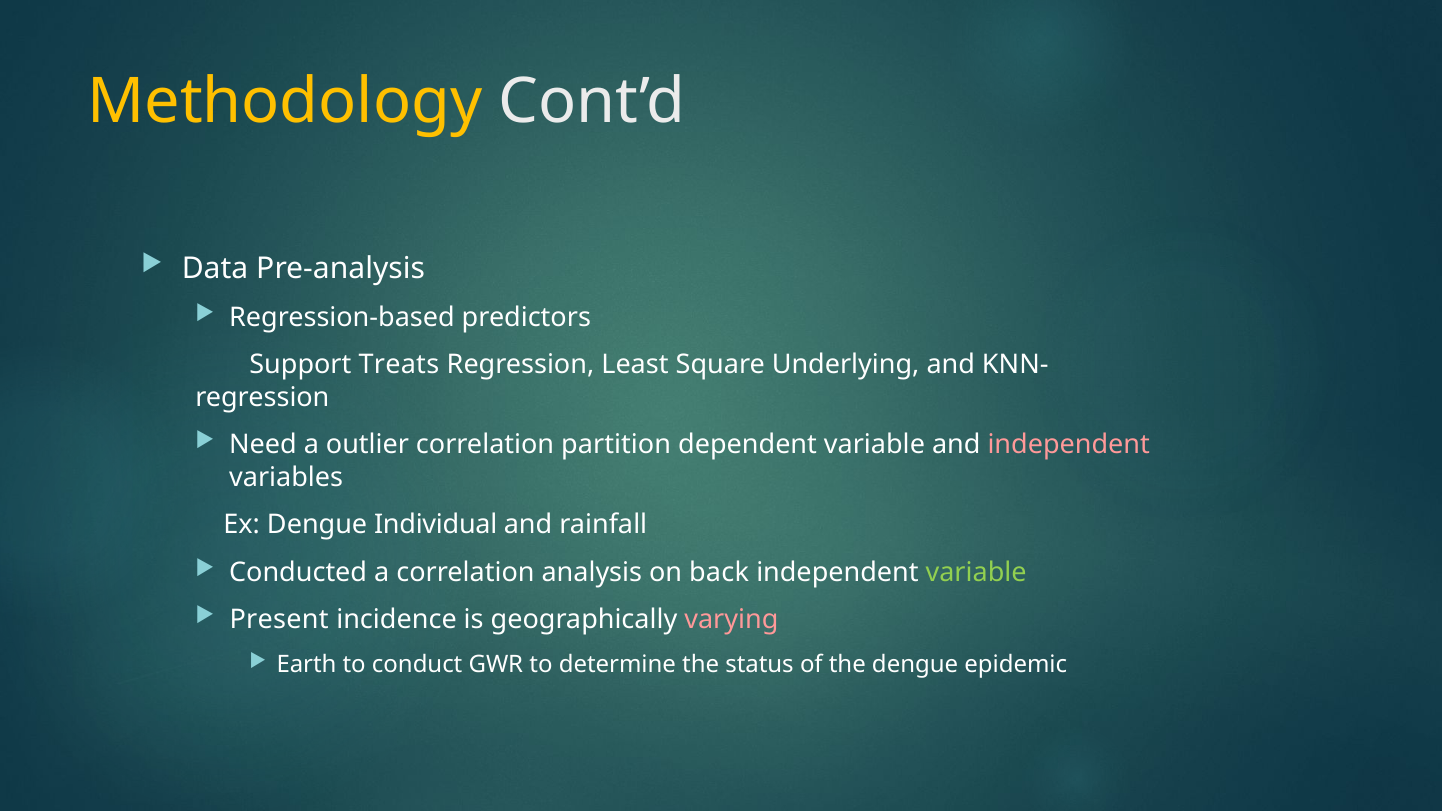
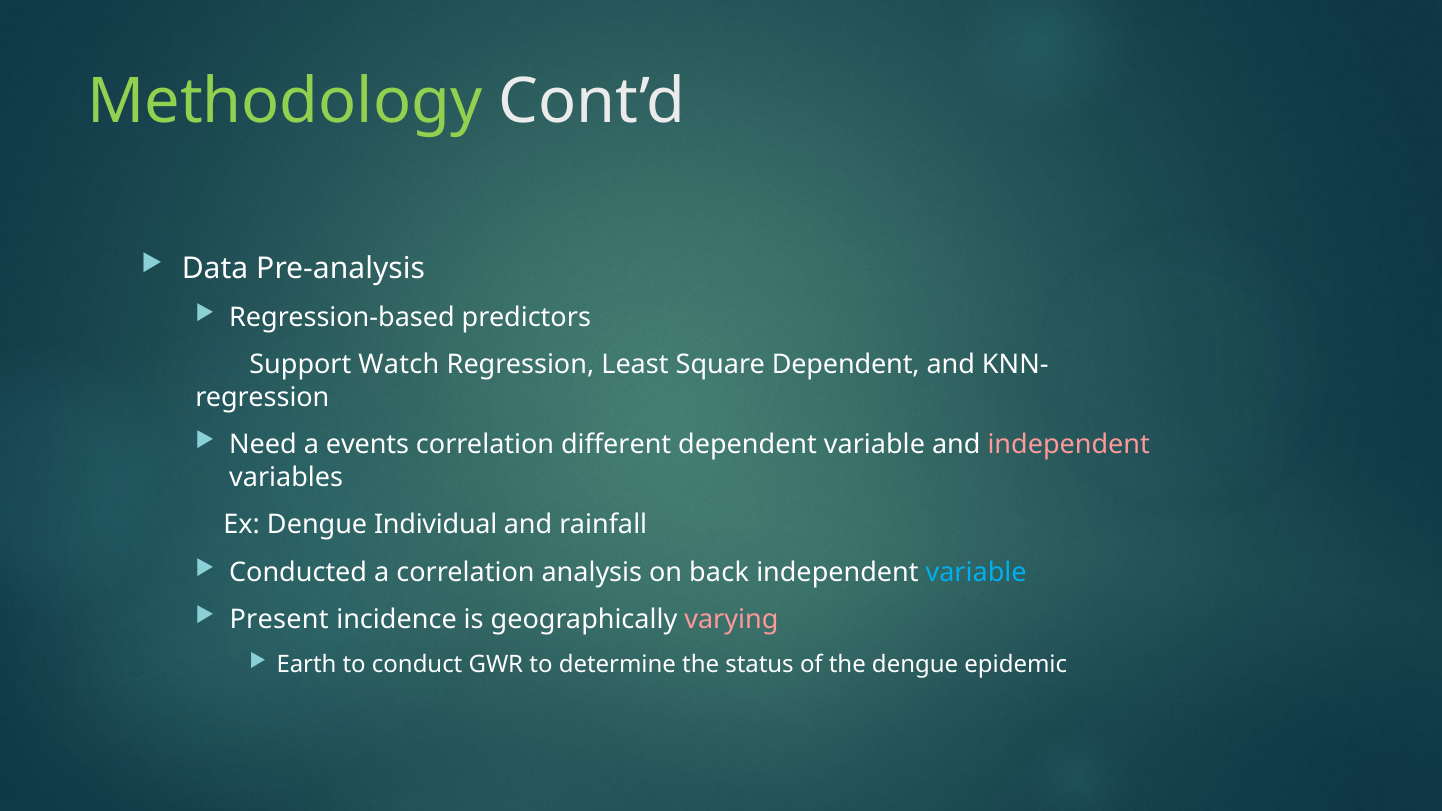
Methodology colour: yellow -> light green (285, 101)
Treats: Treats -> Watch (399, 365)
Square Underlying: Underlying -> Dependent (846, 365)
outlier: outlier -> events (368, 445)
partition: partition -> different (616, 445)
variable colour: light green -> light blue (976, 572)
